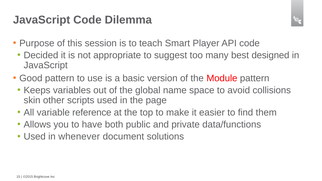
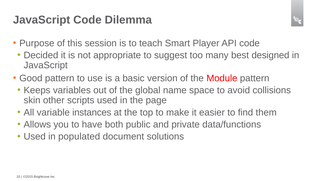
reference: reference -> instances (92, 113)
whenever: whenever -> populated (79, 137)
